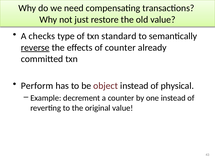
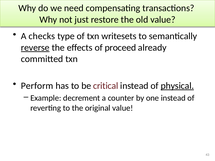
standard: standard -> writesets (119, 36)
of counter: counter -> proceed (120, 48)
object: object -> critical (106, 86)
physical underline: none -> present (177, 86)
